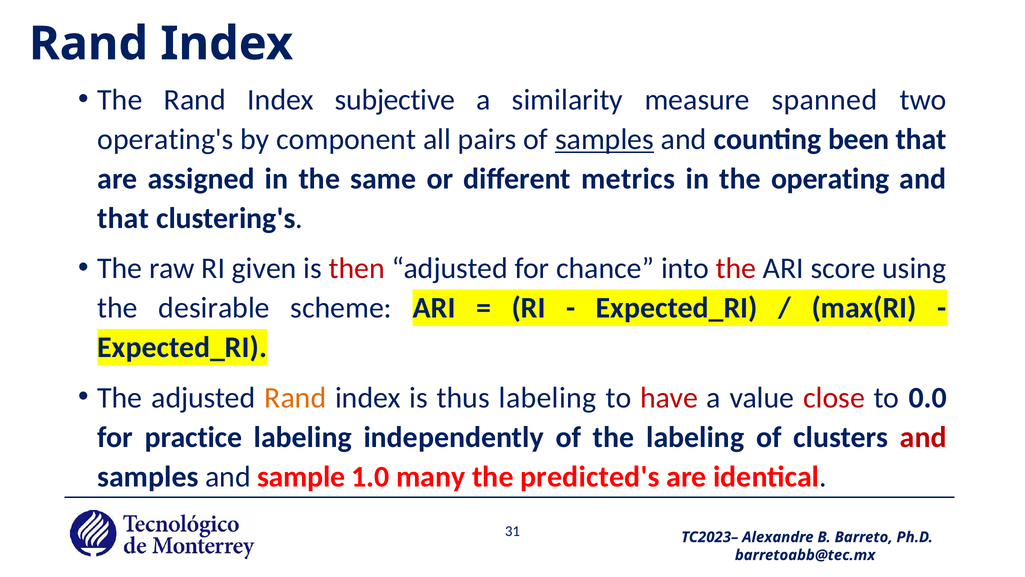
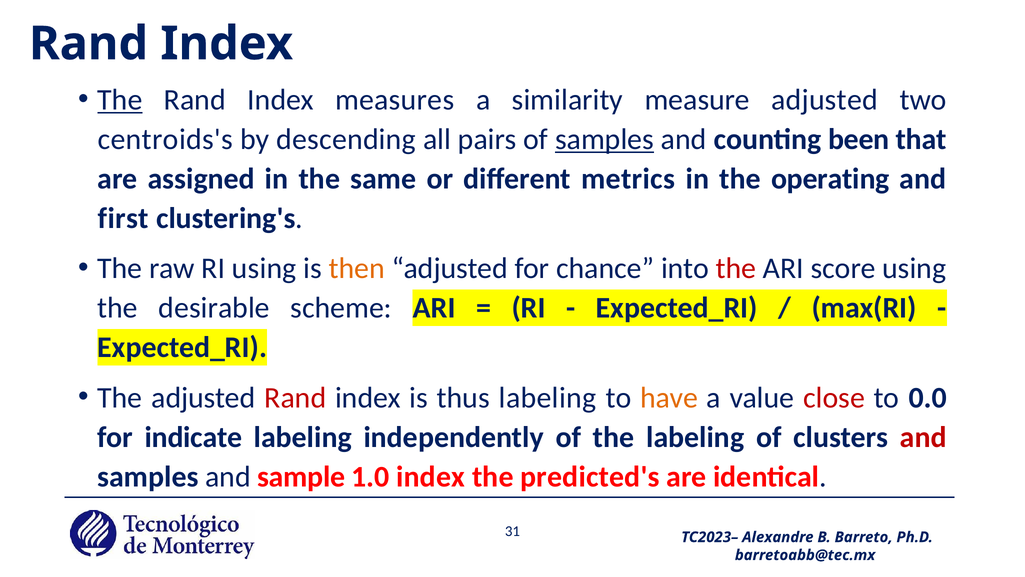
The underline: none -> present (120, 100)
subjective: subjective -> measures (395, 100)
measure spanned: spanned -> adjusted (825, 100)
operating's: operating's -> centroids's (165, 139)
component: component -> descending (346, 139)
that: that -> first (123, 218)
RI given: given -> using (264, 268)
then colour: red -> orange (357, 268)
Rand colour: orange -> red (295, 397)
have colour: red -> orange (669, 397)
practice: practice -> indicate (194, 437)
1.0 many: many -> index (431, 476)
